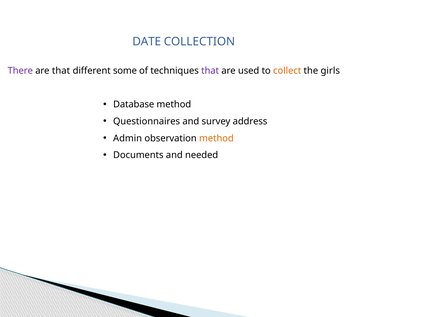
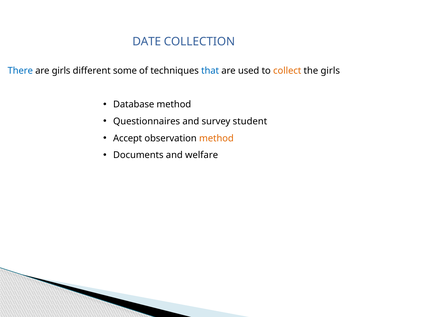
There colour: purple -> blue (20, 71)
are that: that -> girls (61, 71)
that colour: purple -> blue (210, 71)
address: address -> student (250, 121)
Admin: Admin -> Accept (128, 138)
needed: needed -> welfare (202, 155)
